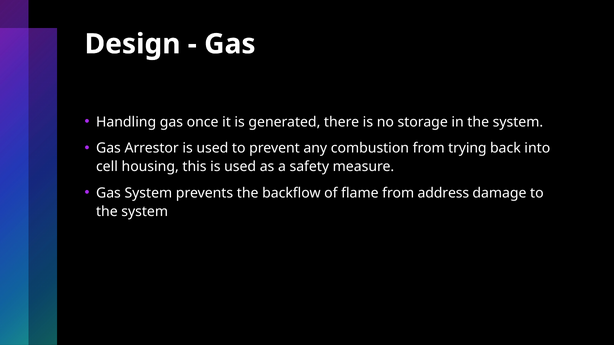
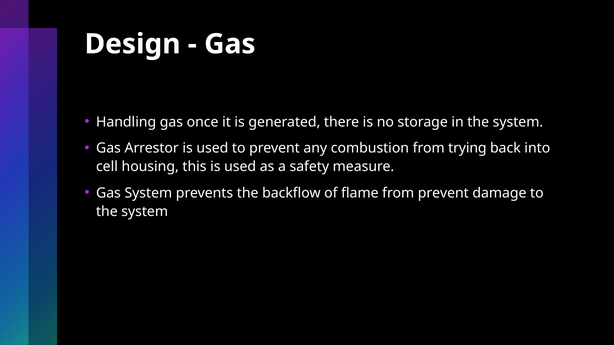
from address: address -> prevent (443, 193)
